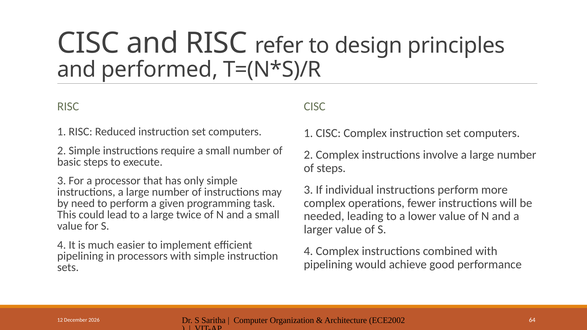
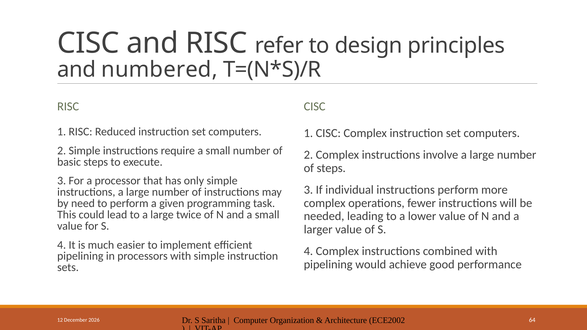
performed: performed -> numbered (159, 70)
